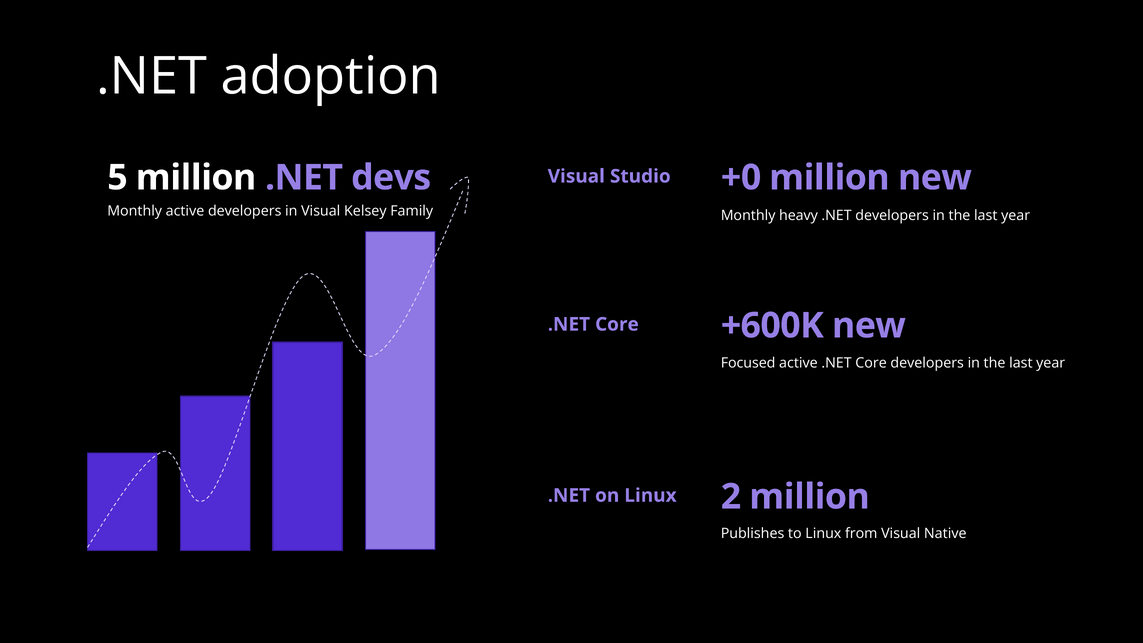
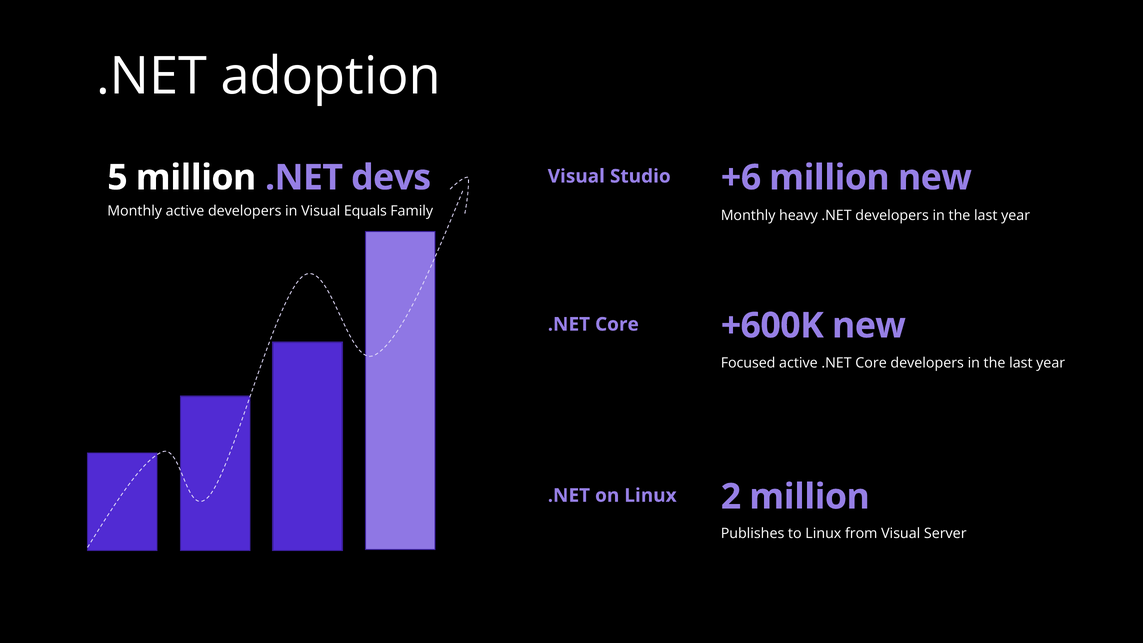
+0: +0 -> +6 (741, 178)
Kelsey: Kelsey -> Equals (365, 211)
Native: Native -> Server (945, 533)
